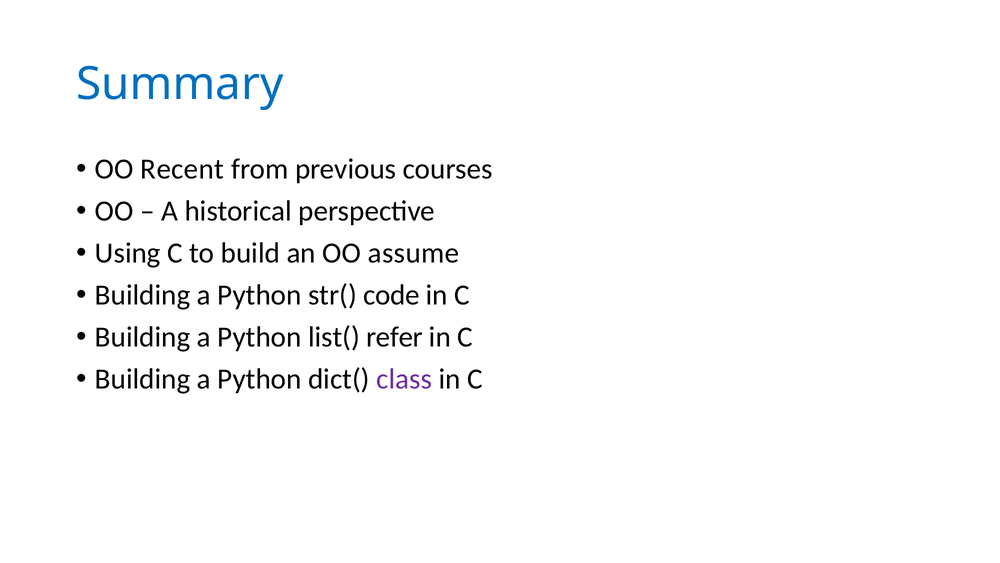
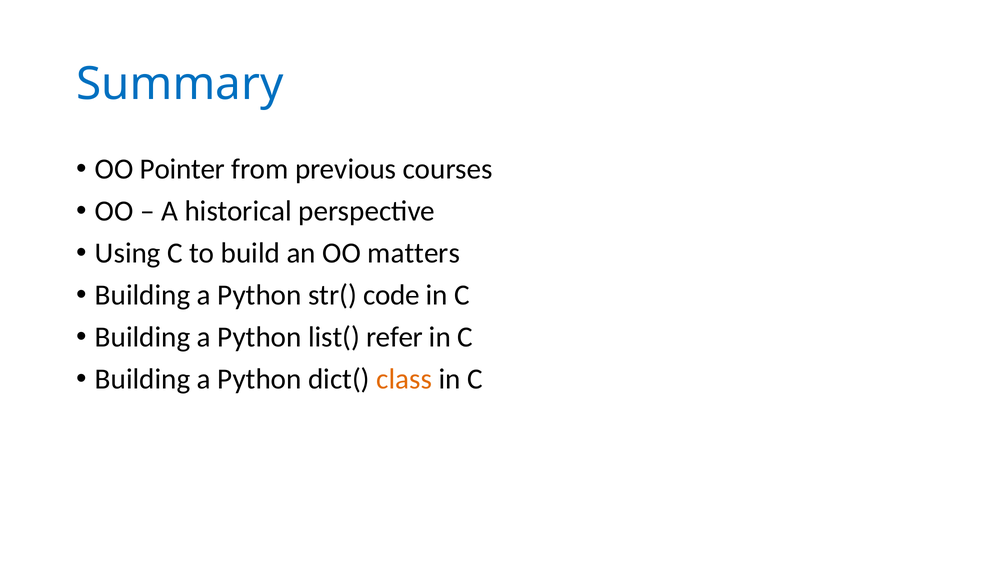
Recent: Recent -> Pointer (183, 169)
assume: assume -> matters (414, 253)
class colour: purple -> orange (404, 379)
